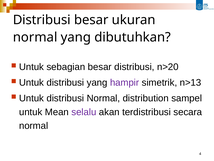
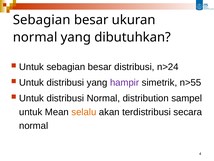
Distribusi: Distribusi -> Sebagian (42, 20)
n>20: n>20 -> n>24 (168, 67)
n>13: n>13 -> n>55 (190, 82)
selalu colour: purple -> orange (84, 112)
